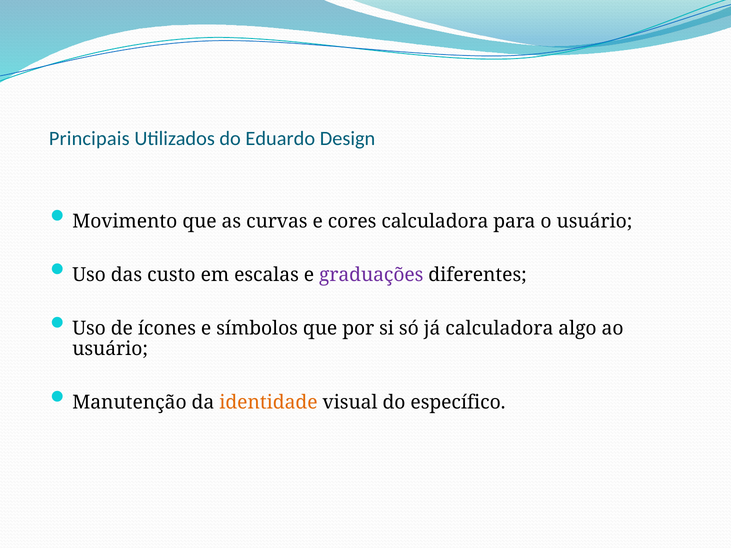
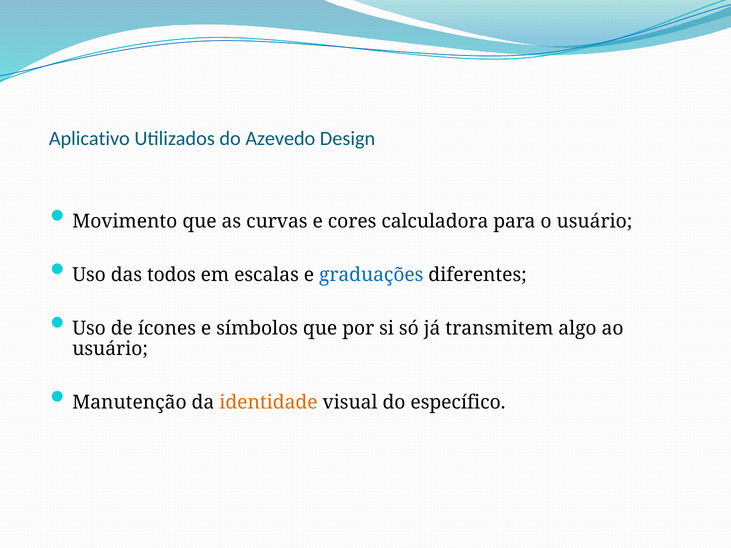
Principais: Principais -> Aplicativo (89, 138)
Eduardo: Eduardo -> Azevedo (280, 138)
custo: custo -> todos (172, 275)
graduações colour: purple -> blue (371, 275)
já calculadora: calculadora -> transmitem (499, 328)
